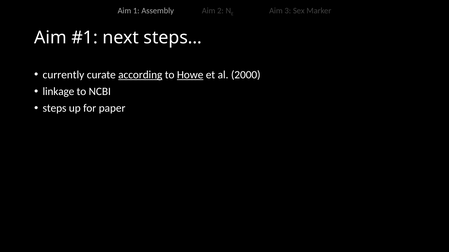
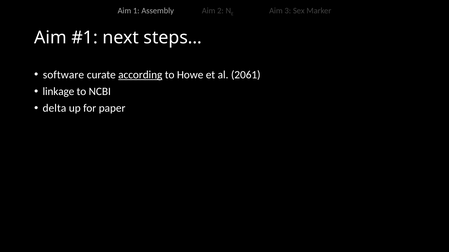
currently: currently -> software (63, 75)
Howe underline: present -> none (190, 75)
2000: 2000 -> 2061 (246, 75)
steps: steps -> delta (54, 109)
